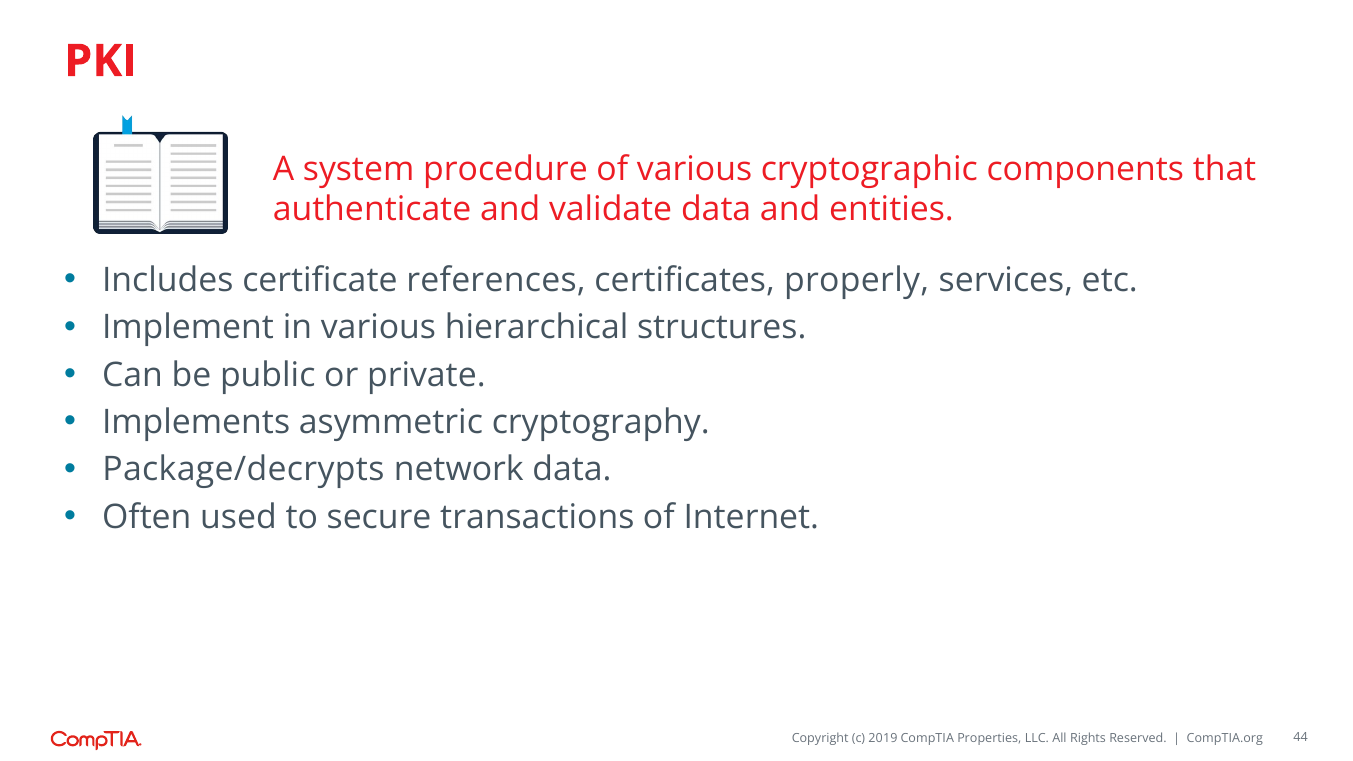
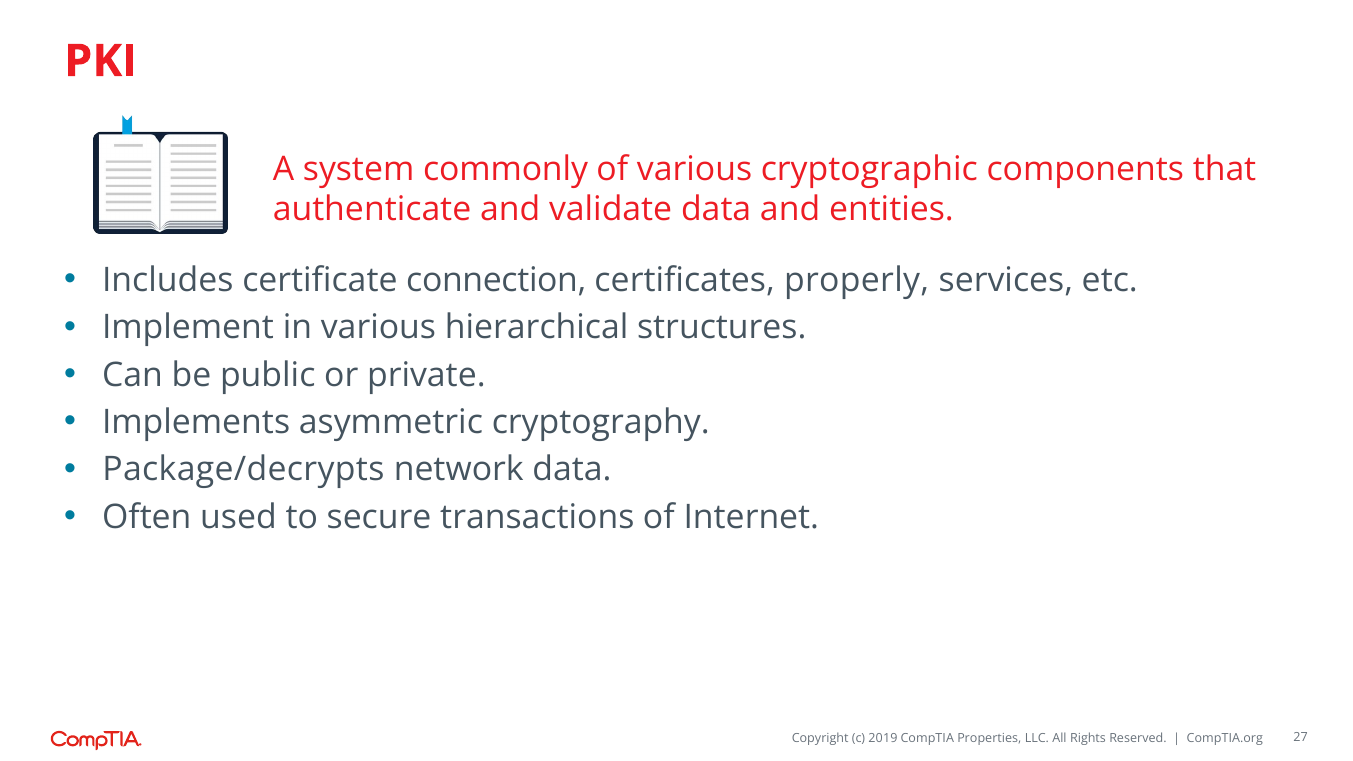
procedure: procedure -> commonly (506, 169)
references: references -> connection (496, 280)
44: 44 -> 27 (1301, 737)
